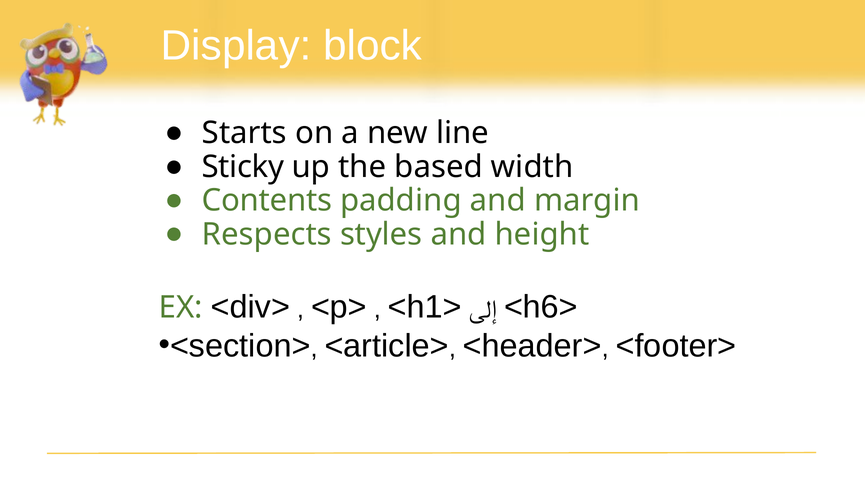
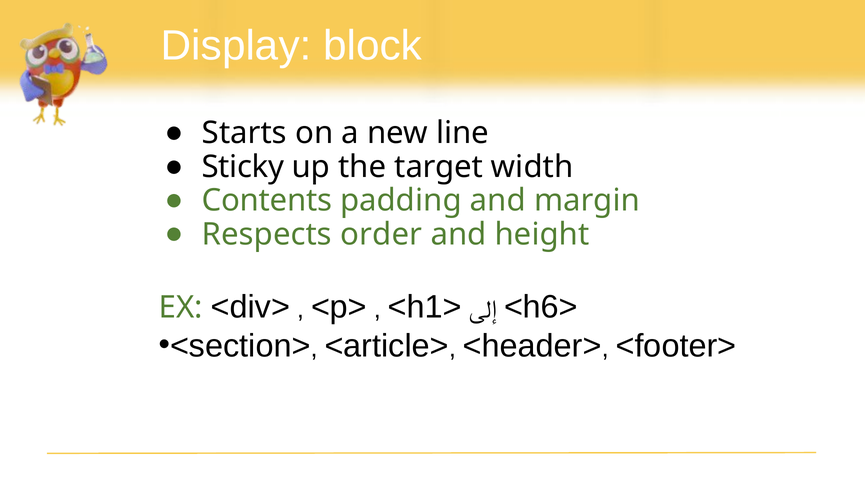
based: based -> target (439, 167)
styles: styles -> order (381, 234)
